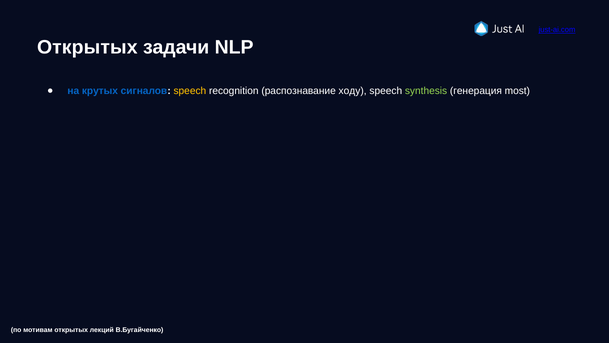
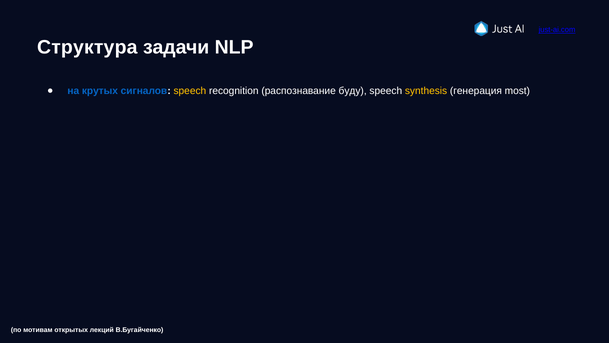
Открытых: Открытых -> Структура (87, 47)
ходу: ходу -> буду (353, 91)
synthesis colour: light green -> yellow (426, 91)
